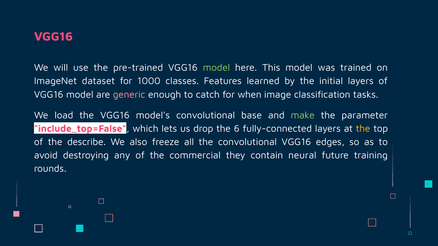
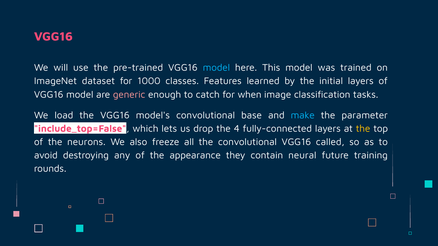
model colour: light green -> light blue (216, 68)
make colour: light green -> light blue (303, 115)
6: 6 -> 4 (237, 129)
describe: describe -> neurons (86, 142)
edges: edges -> called (330, 142)
commercial: commercial -> appearance (195, 156)
